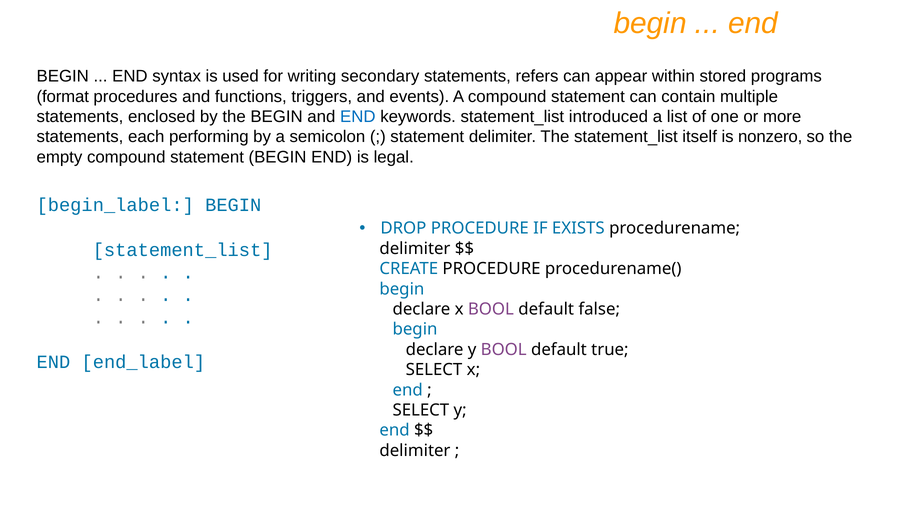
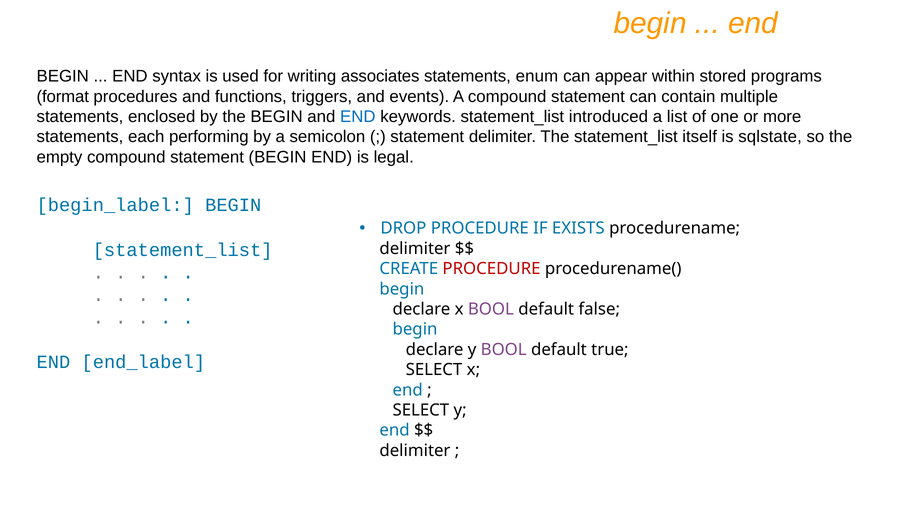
secondary: secondary -> associates (380, 76)
refers: refers -> enum (537, 76)
nonzero: nonzero -> sqlstate (770, 137)
PROCEDURE colour: black -> red (492, 269)
